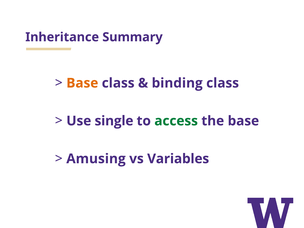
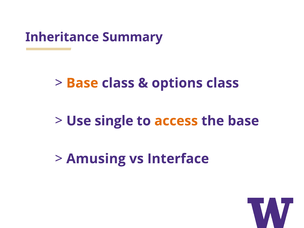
binding: binding -> options (177, 83)
access colour: green -> orange (176, 121)
Variables: Variables -> Interface (178, 159)
